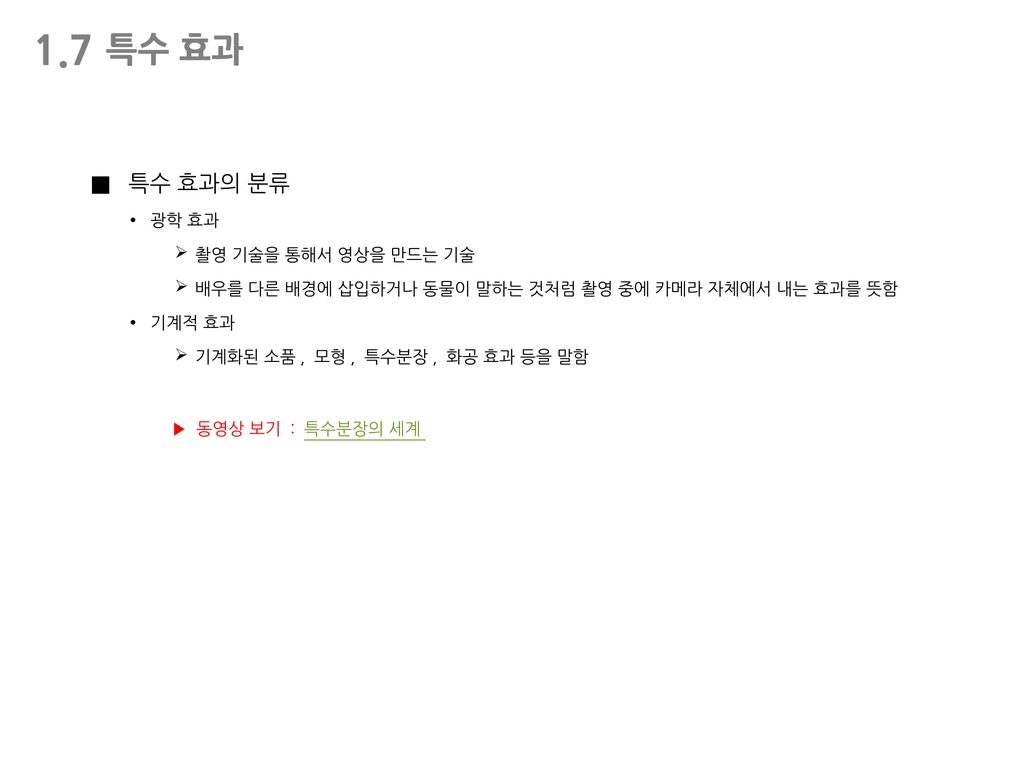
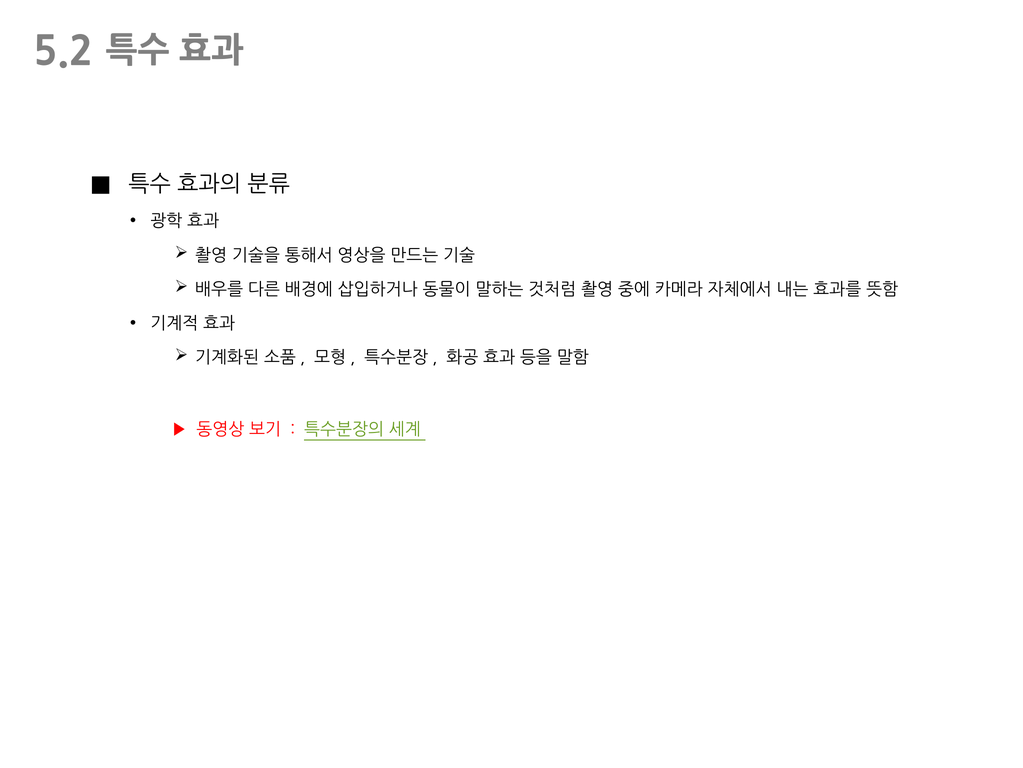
1.7: 1.7 -> 5.2 (63, 52)
